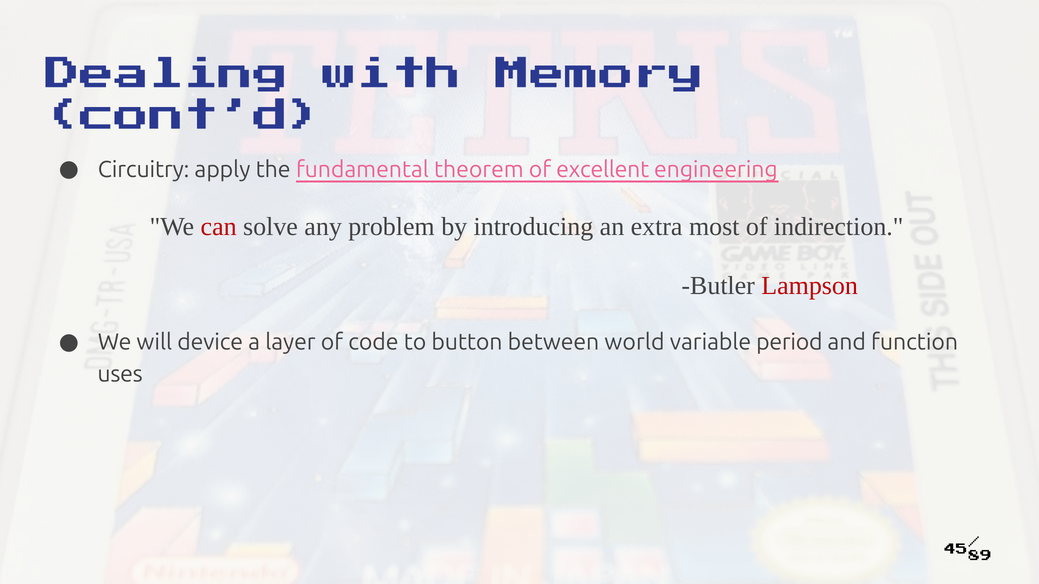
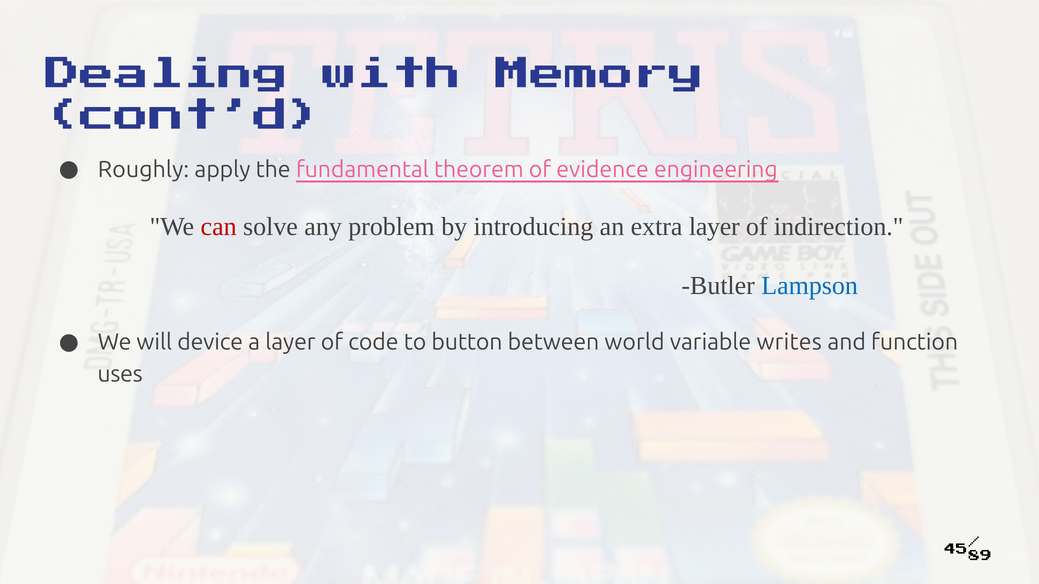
Circuitry: Circuitry -> Roughly (143, 170)
excellent: excellent -> evidence (603, 170)
extra most: most -> layer (714, 227)
Lampson colour: red -> blue (810, 286)
period: period -> writes (789, 342)
